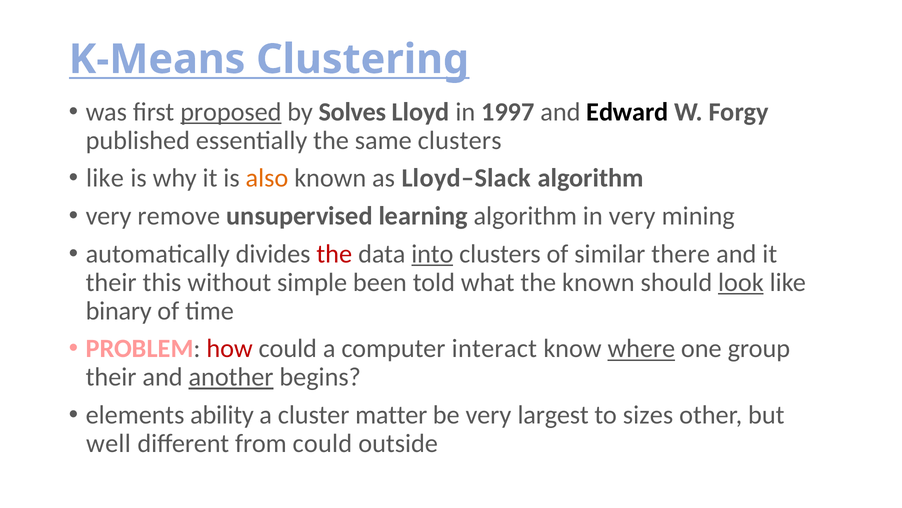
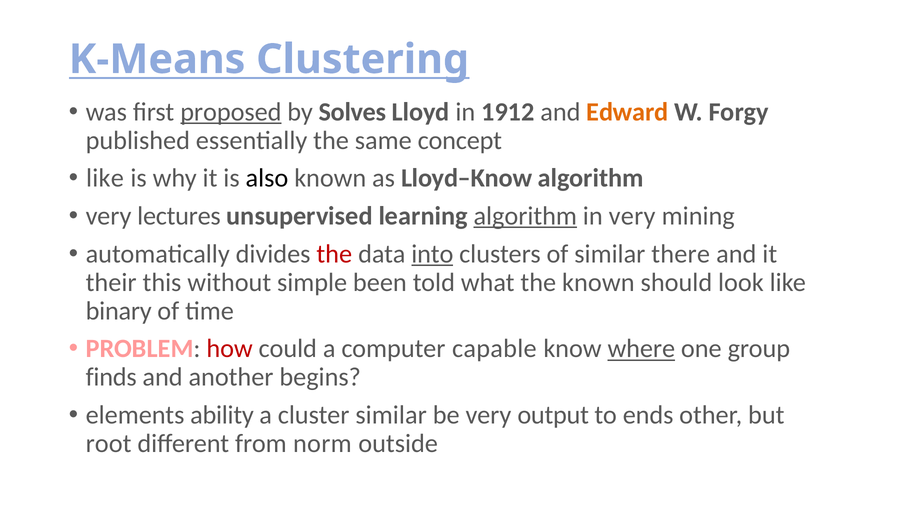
1997: 1997 -> 1912 (508, 112)
Edward colour: black -> orange (627, 112)
same clusters: clusters -> concept (460, 140)
also colour: orange -> black (267, 178)
Lloyd–Slack: Lloyd–Slack -> Lloyd–Know (467, 178)
remove: remove -> lectures (179, 216)
algorithm underline: none -> present (525, 216)
look underline: present -> none (741, 282)
interact: interact -> capable (494, 348)
their: their -> finds (111, 377)
another underline: present -> none (231, 377)
cluster matter: matter -> similar (391, 415)
largest: largest -> output (553, 415)
sizes: sizes -> ends (648, 415)
well: well -> root (109, 443)
from could: could -> norm (322, 443)
